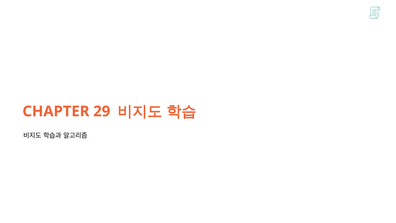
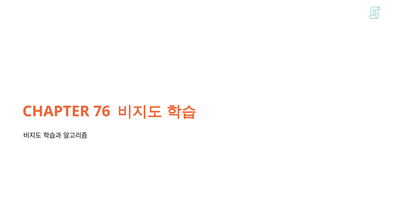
29: 29 -> 76 (102, 111)
